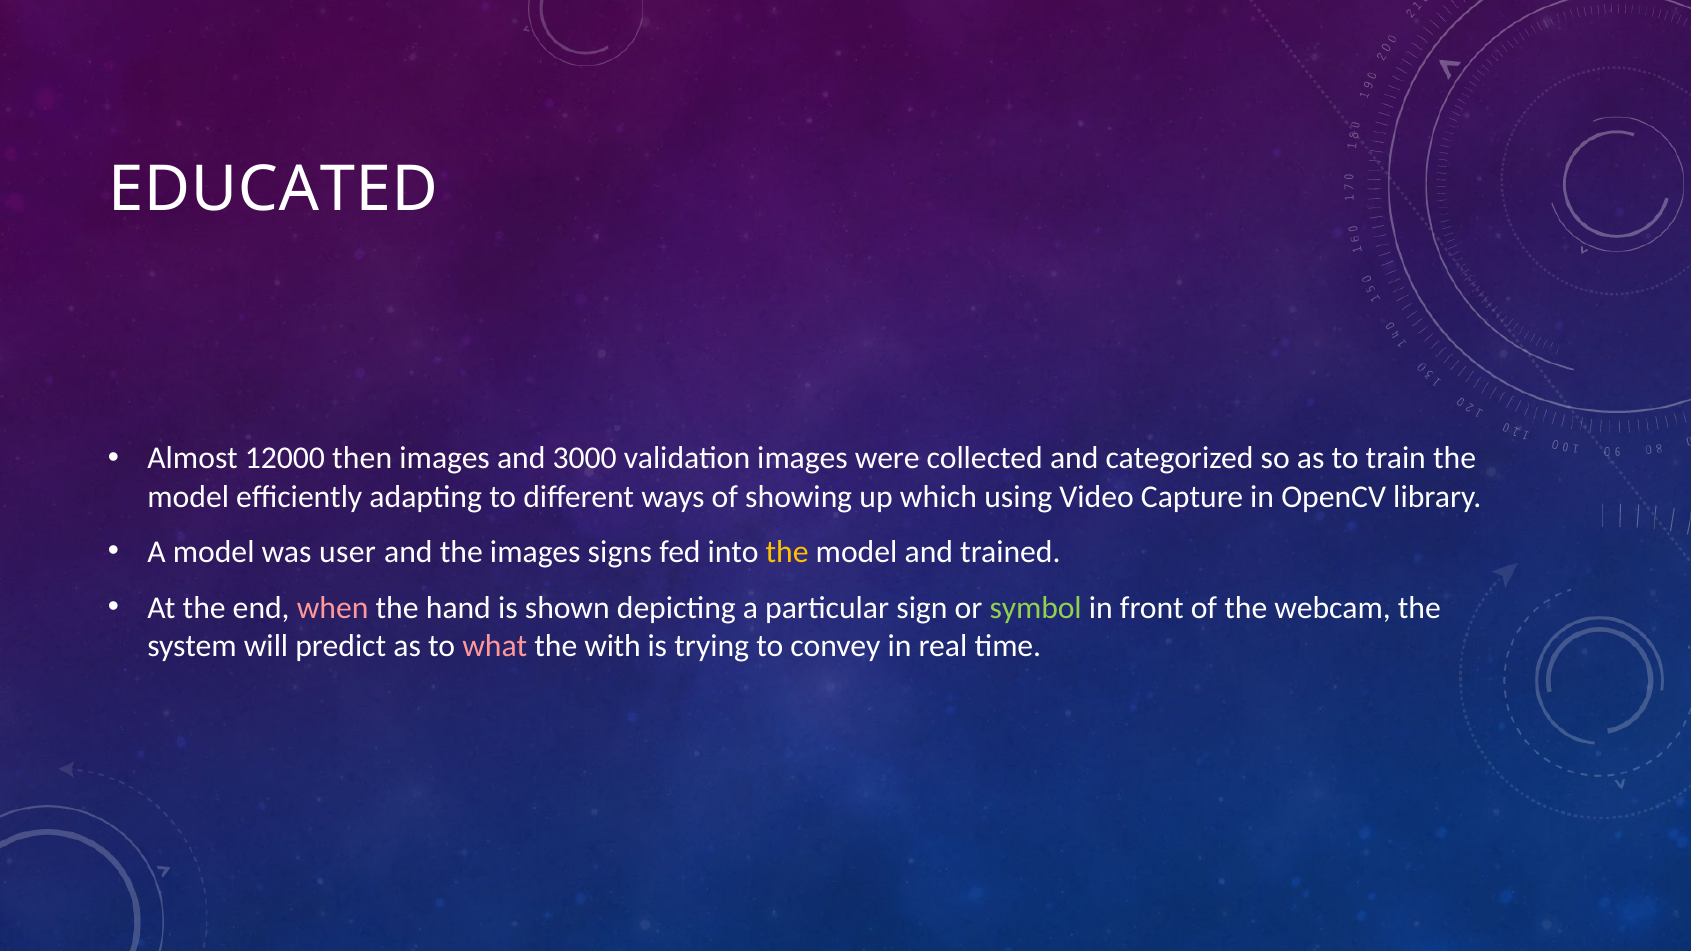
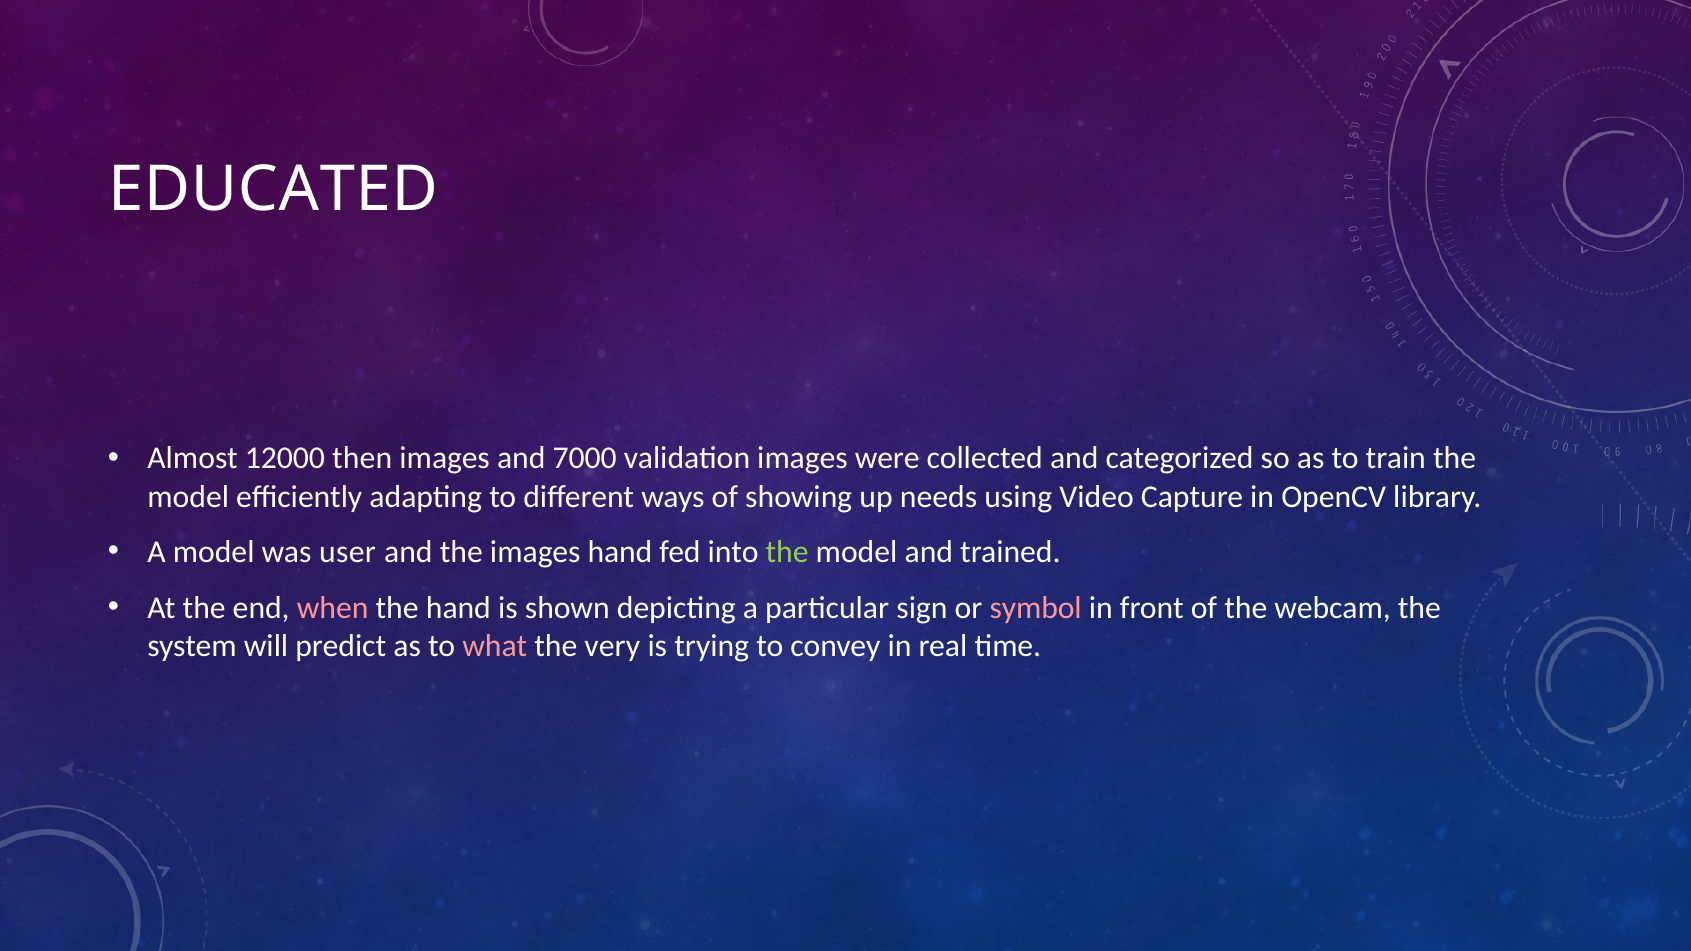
3000: 3000 -> 7000 (585, 459)
which: which -> needs (939, 497)
images signs: signs -> hand (620, 552)
the colour: yellow -> light green (787, 552)
symbol colour: light green -> pink (1036, 608)
with: with -> very (612, 646)
